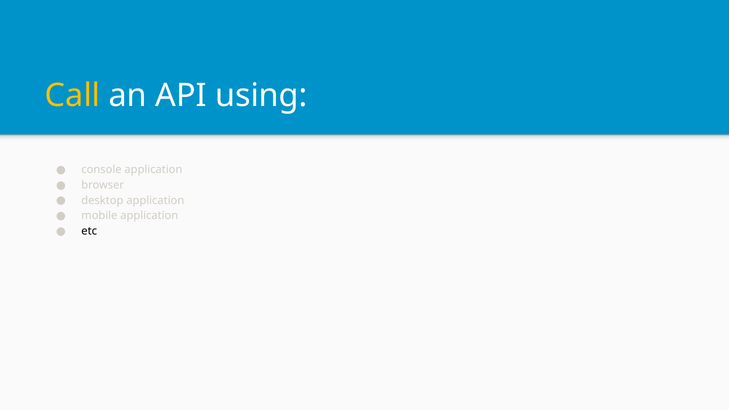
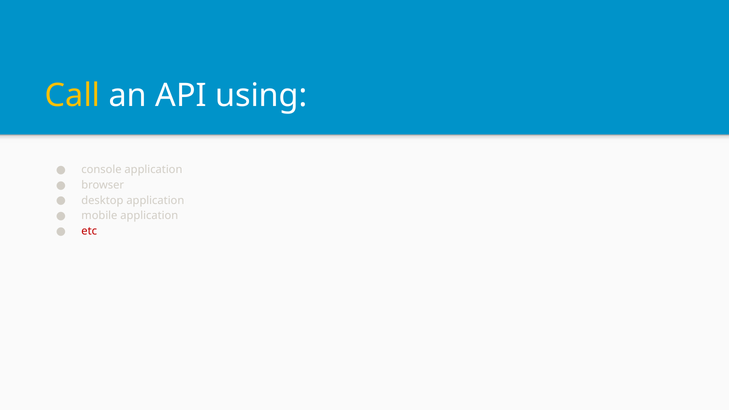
etc colour: black -> red (89, 231)
